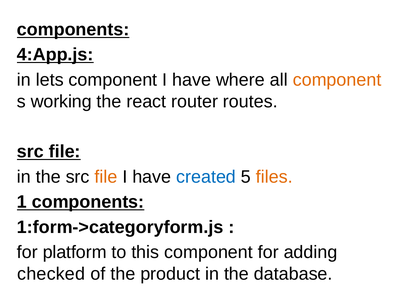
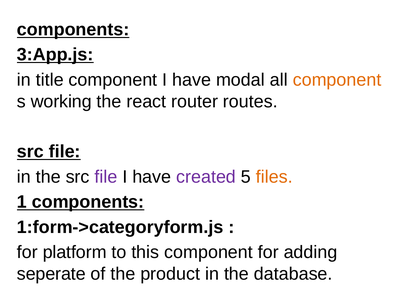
4:App.js: 4:App.js -> 3:App.js (55, 55)
lets: lets -> title (50, 80)
where: where -> modal (240, 80)
file colour: orange -> purple (106, 176)
created colour: blue -> purple (206, 176)
checked: checked -> seperate (51, 273)
